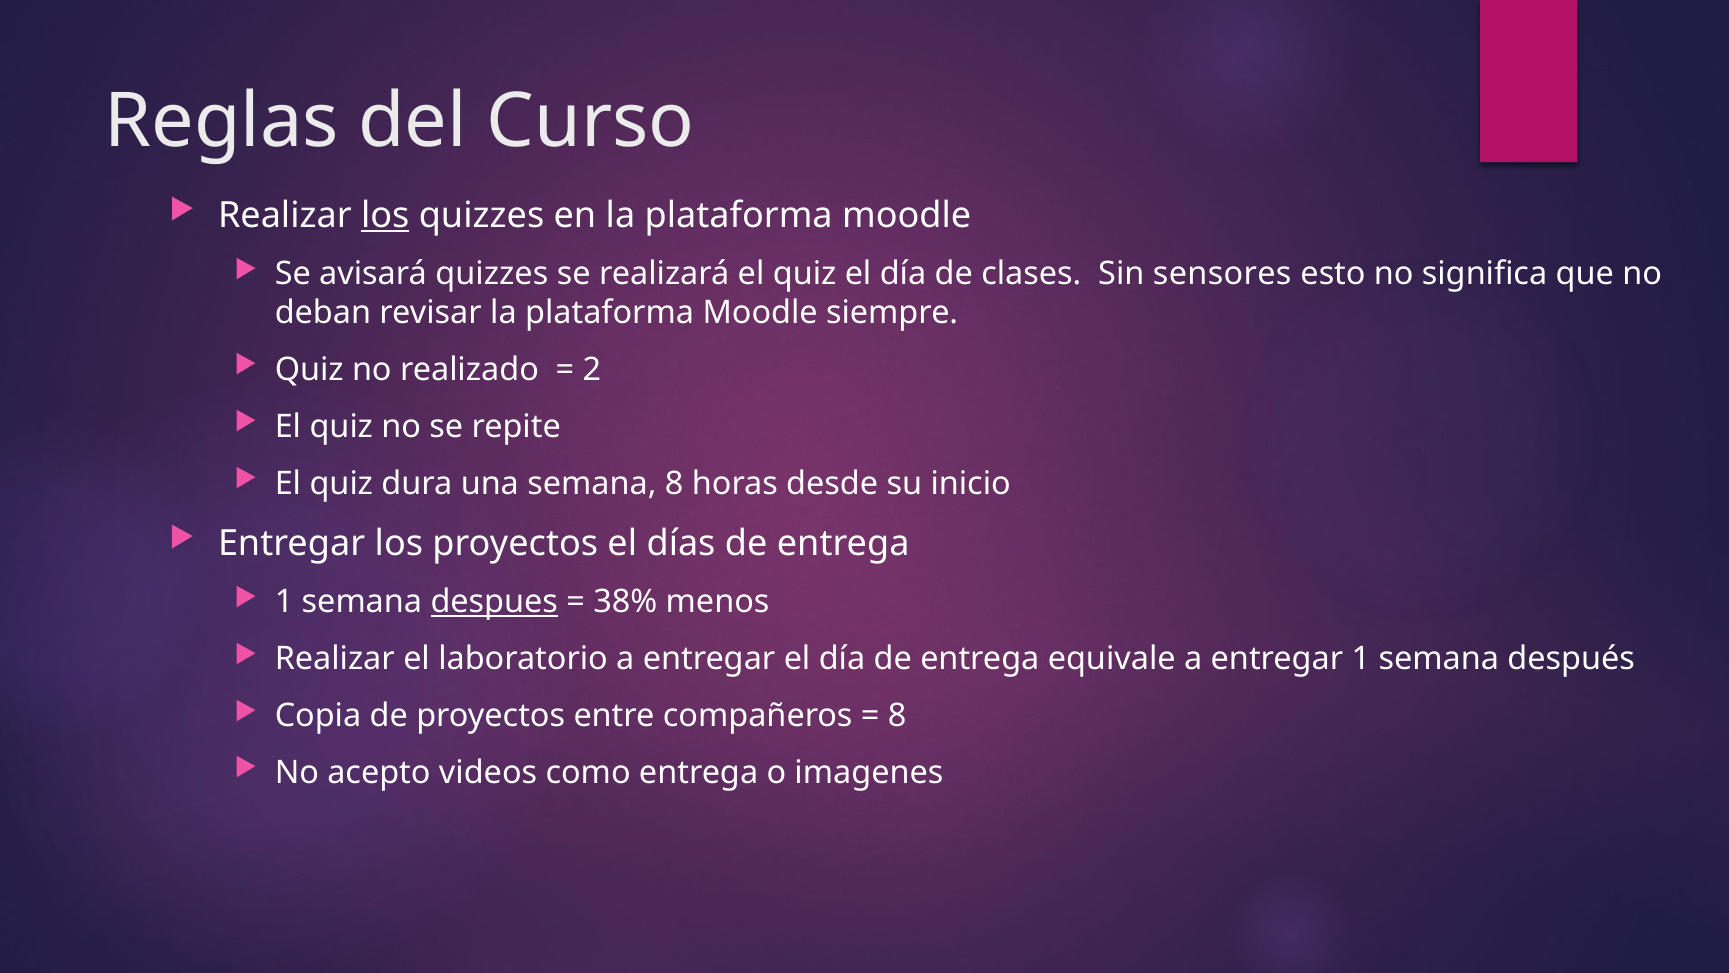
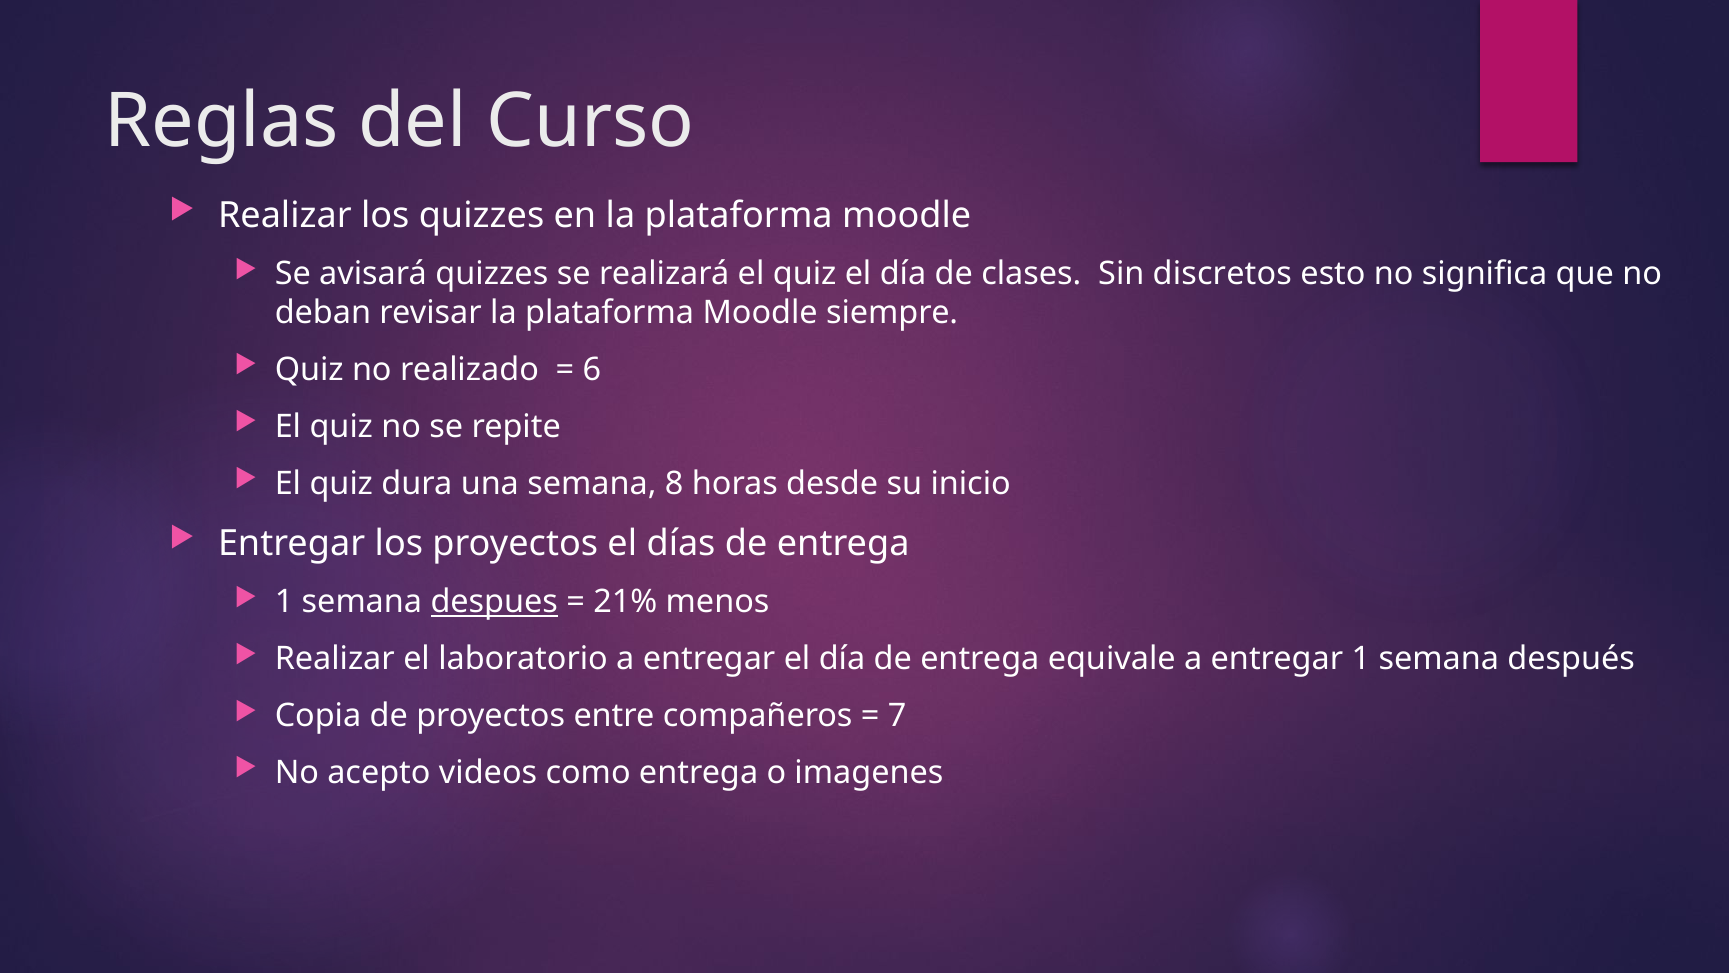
los underline: present -> none (385, 215)
sensores: sensores -> discretos (1222, 274)
2: 2 -> 6 (592, 370)
38%: 38% -> 21% (625, 602)
8: 8 -> 7 (897, 716)
